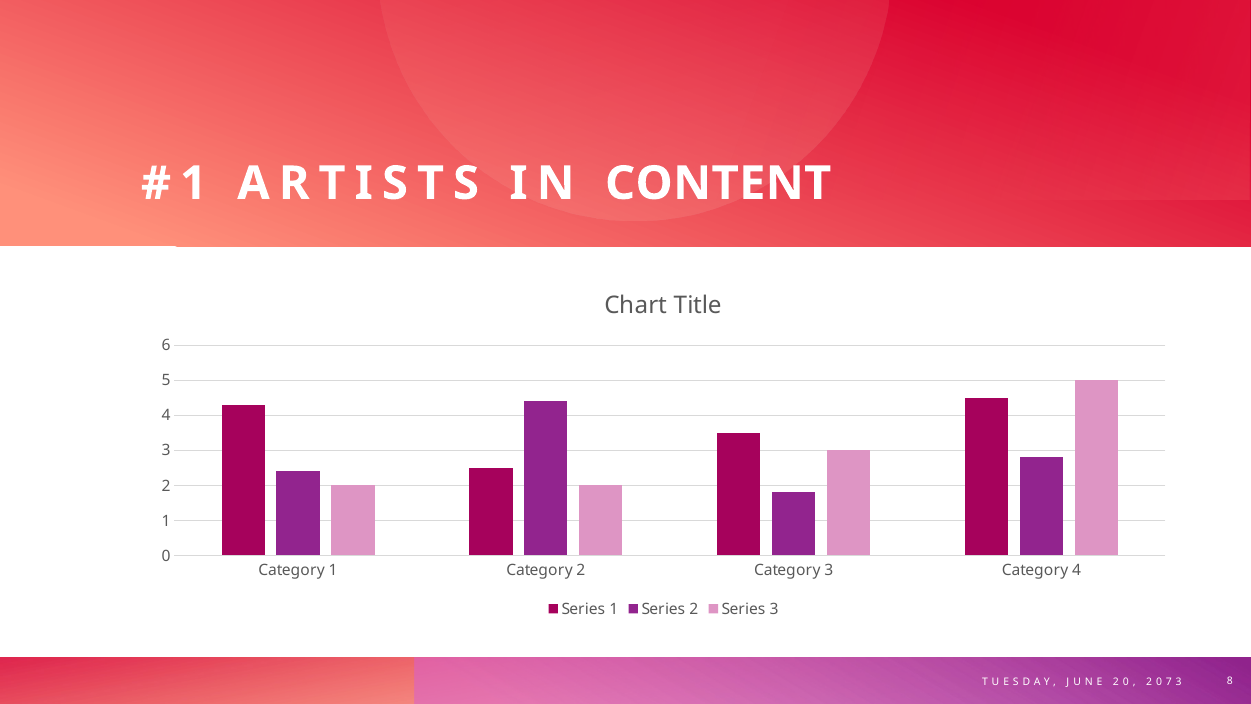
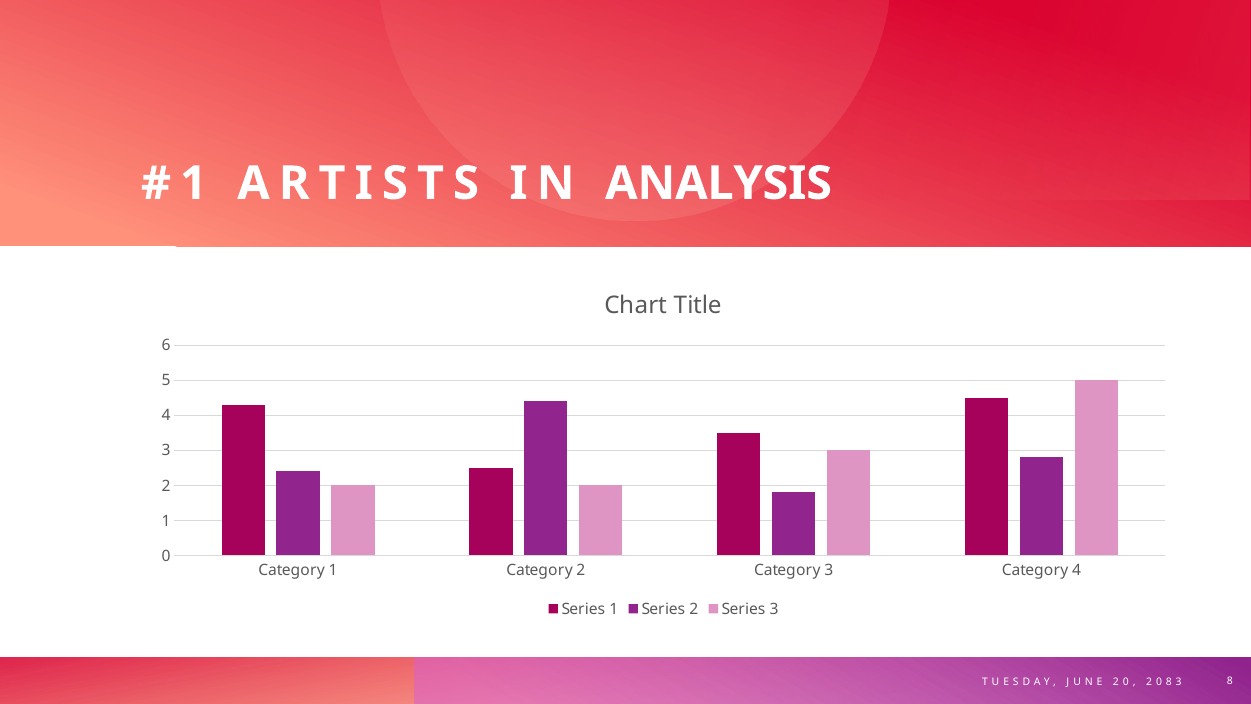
CONTENT: CONTENT -> ANALYSIS (719, 183)
7: 7 -> 8 (1169, 681)
